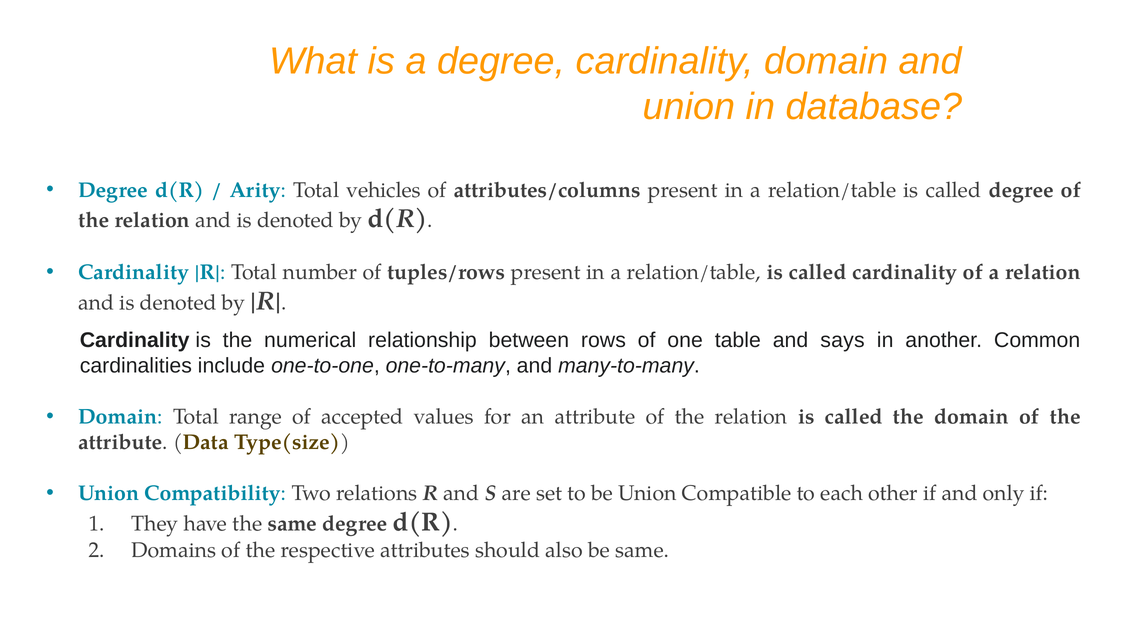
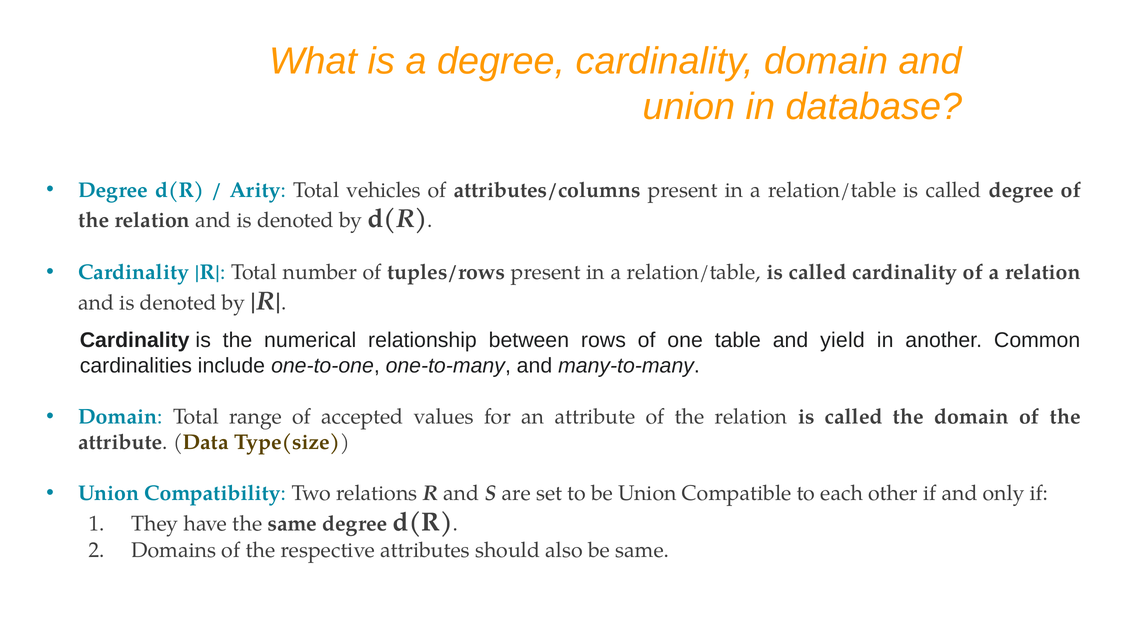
says: says -> yield (842, 340)
